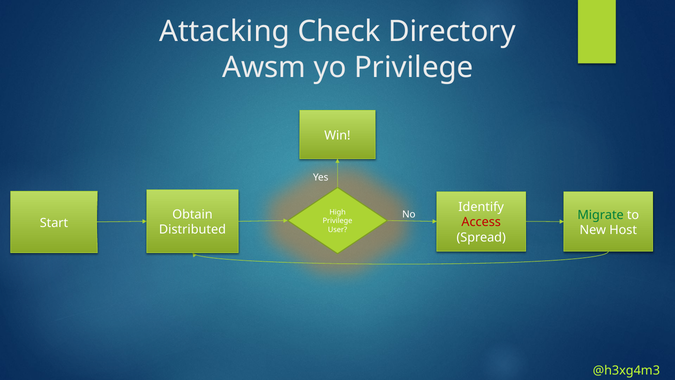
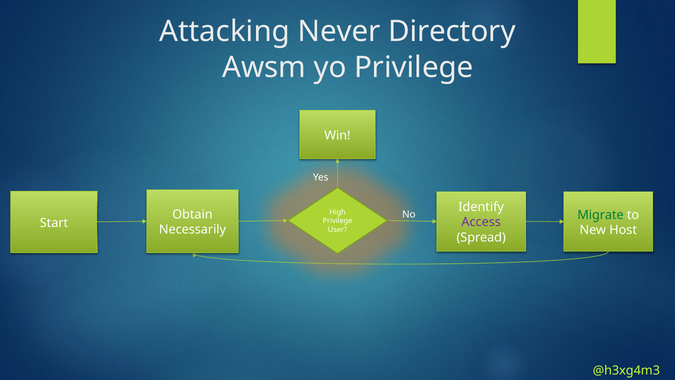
Check: Check -> Never (339, 31)
Access colour: red -> purple (481, 222)
Distributed: Distributed -> Necessarily (193, 230)
